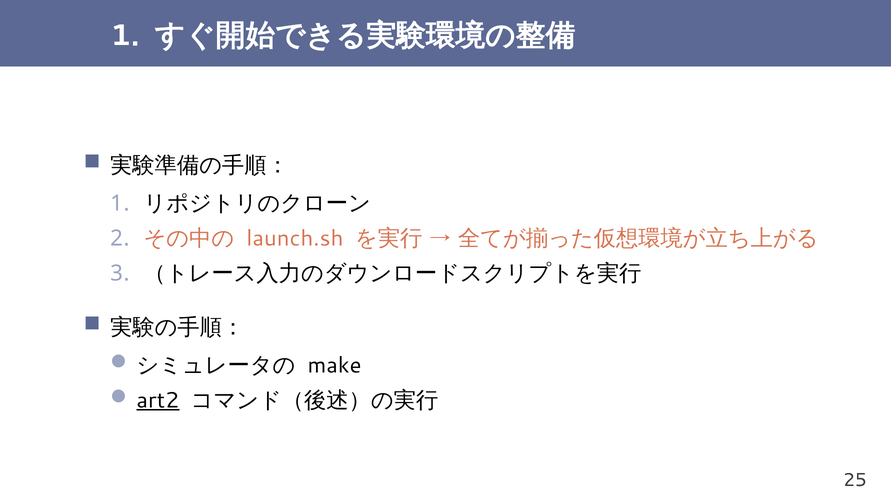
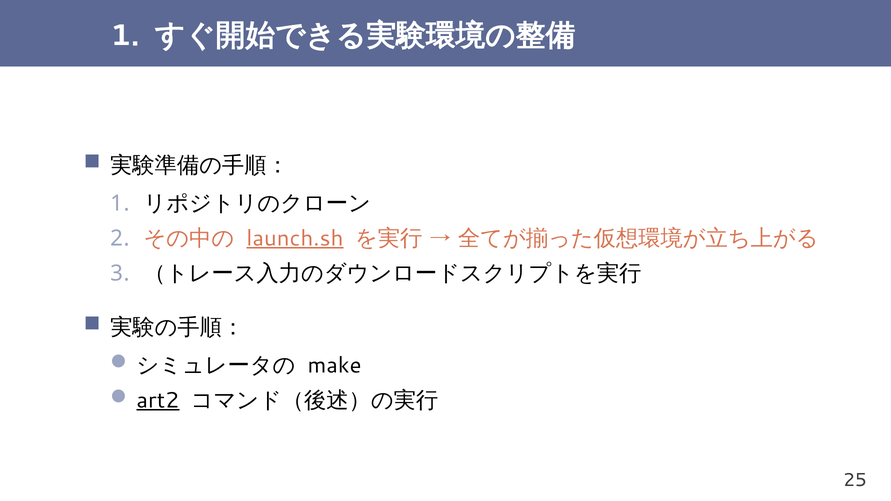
launch.sh underline: none -> present (295, 238)
